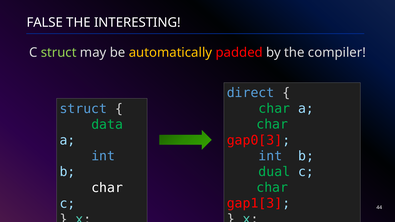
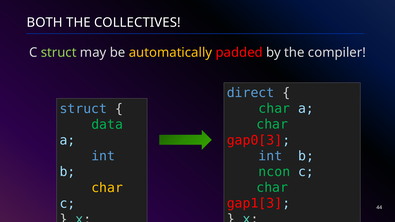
FALSE: FALSE -> BOTH (45, 23)
INTERESTING: INTERESTING -> COLLECTIVES (137, 23)
dual: dual -> ncon (274, 172)
char colour: white -> yellow (107, 188)
